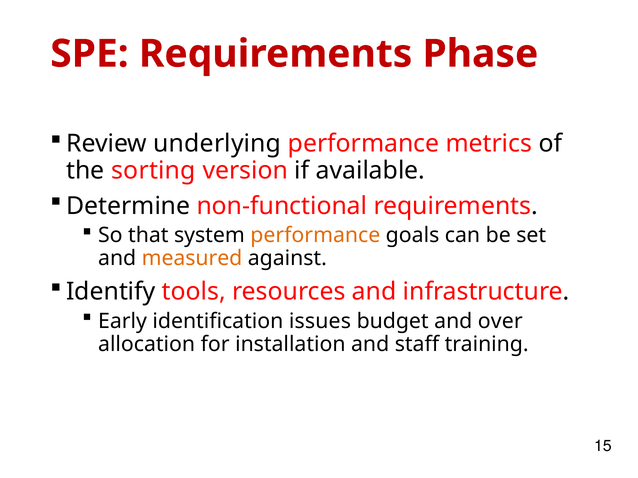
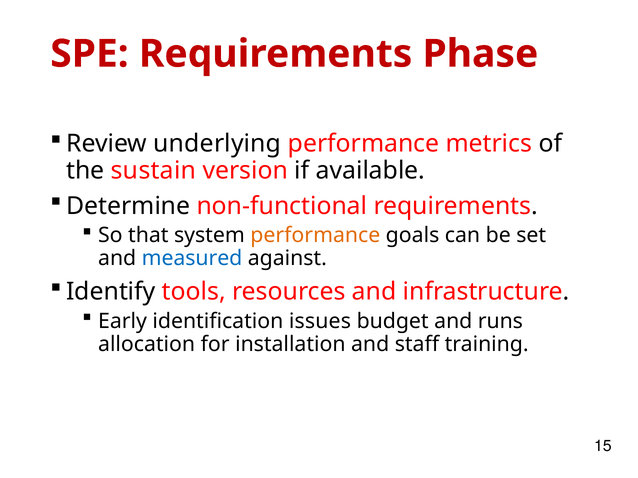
sorting: sorting -> sustain (153, 171)
measured colour: orange -> blue (192, 258)
over: over -> runs (500, 321)
